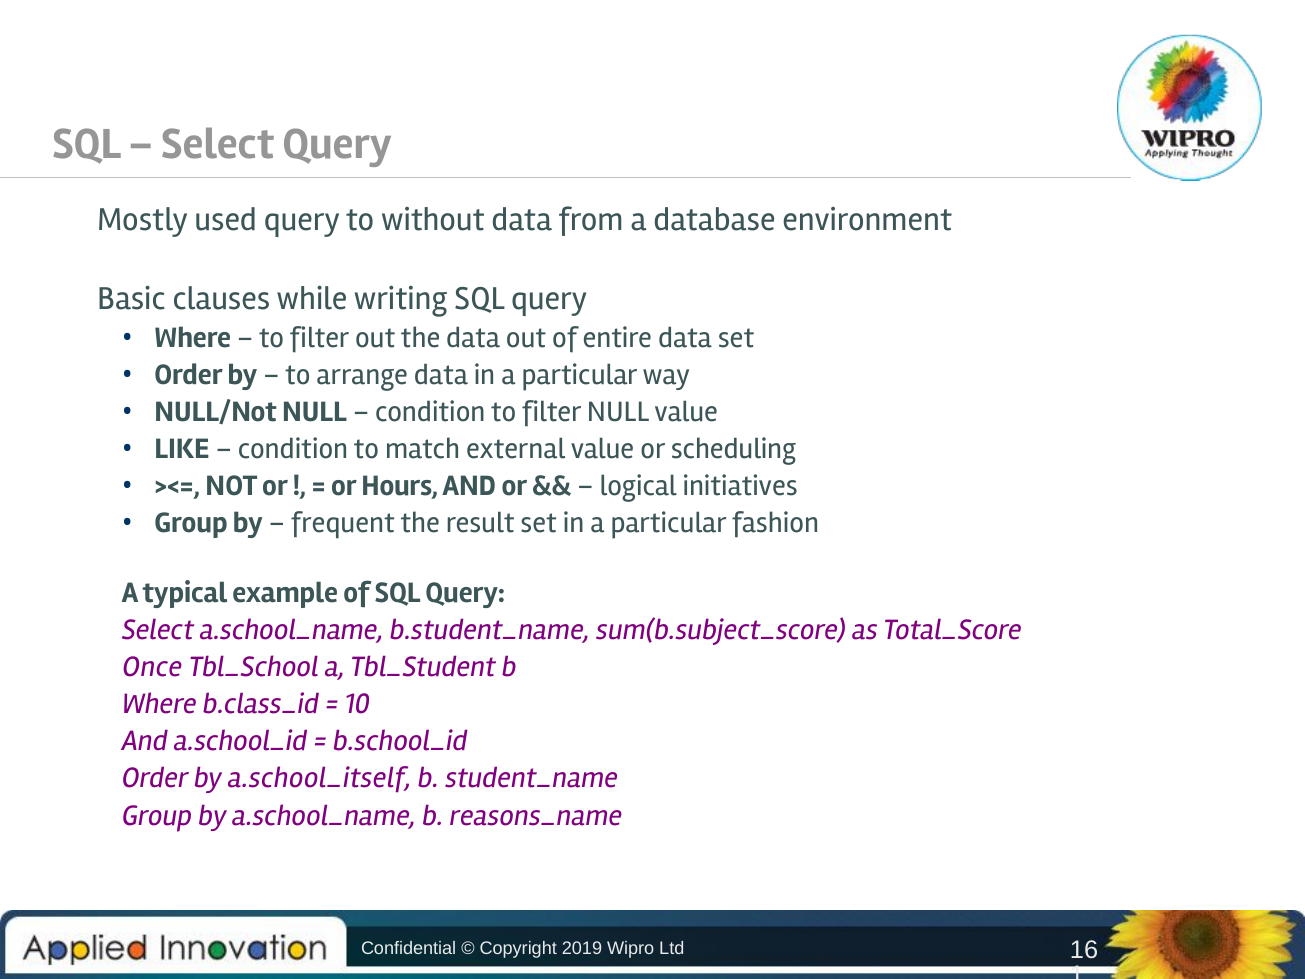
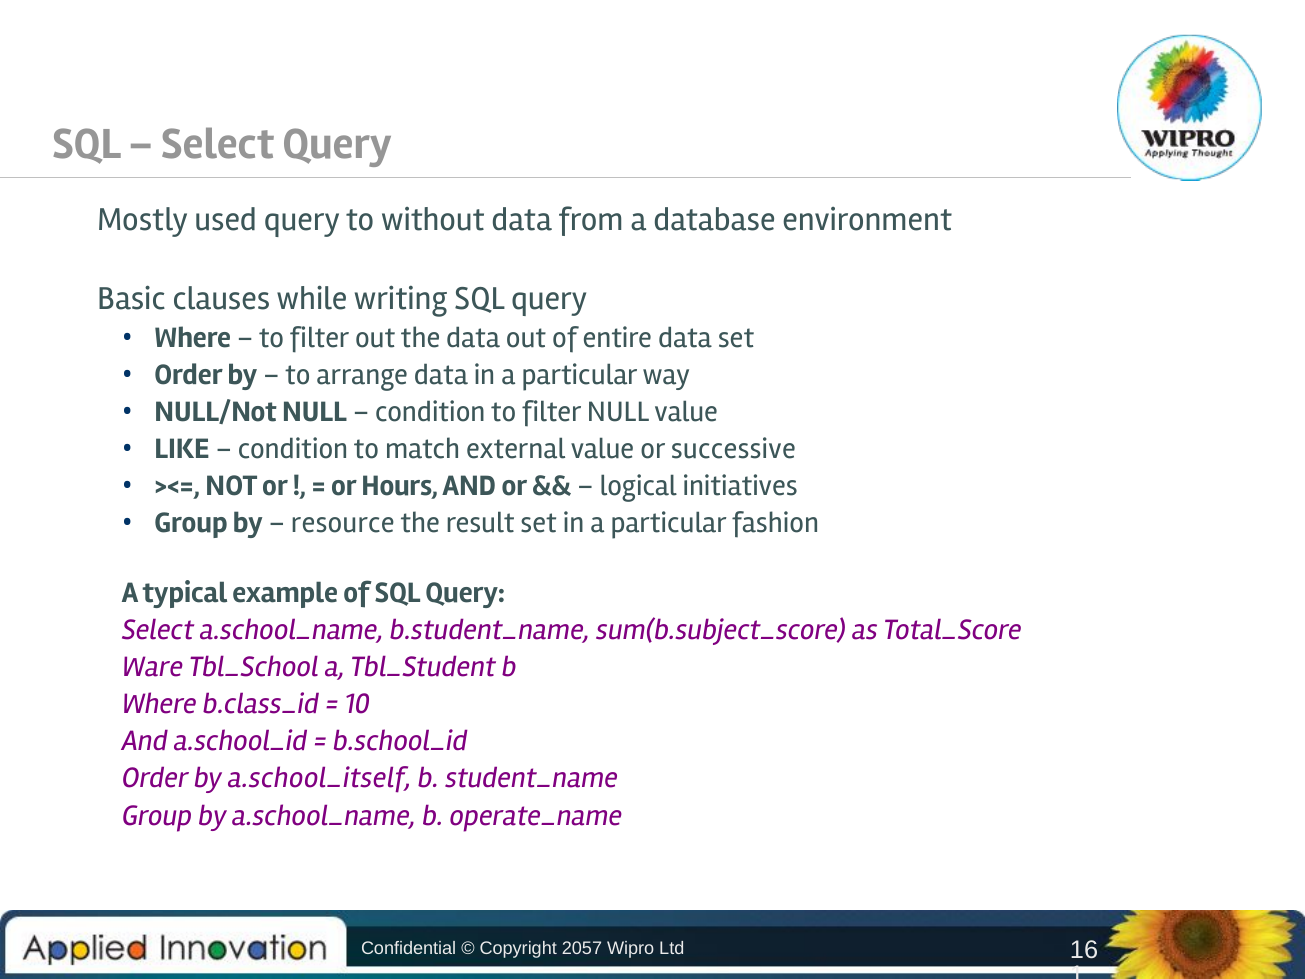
scheduling: scheduling -> successive (733, 449)
frequent: frequent -> resource (343, 523)
Once: Once -> Ware (153, 667)
reasons_name: reasons_name -> operate_name (536, 815)
2019: 2019 -> 2057 (582, 949)
